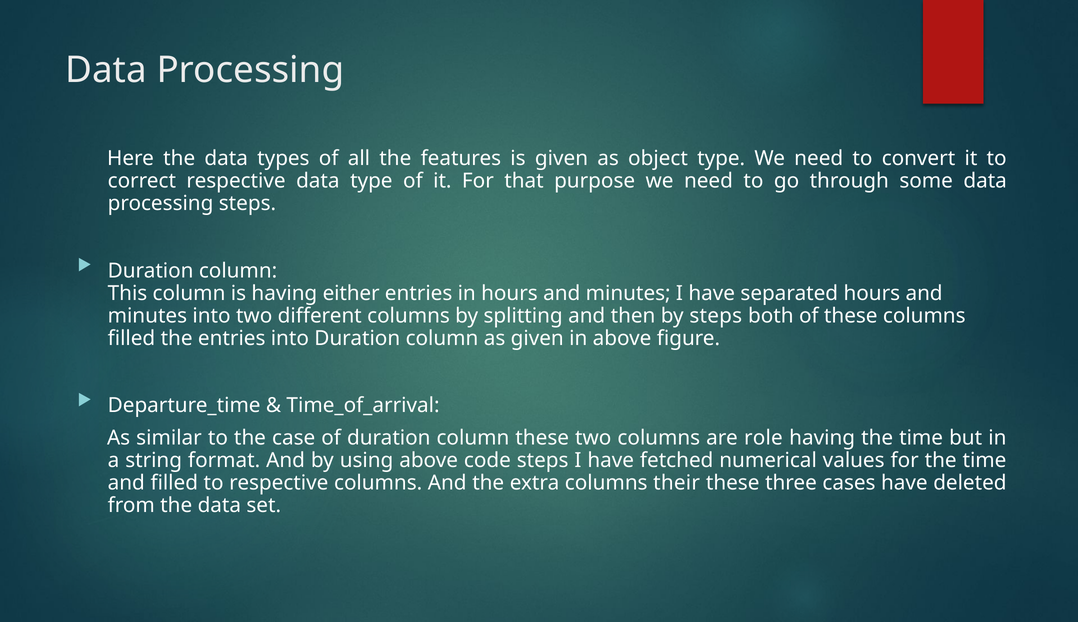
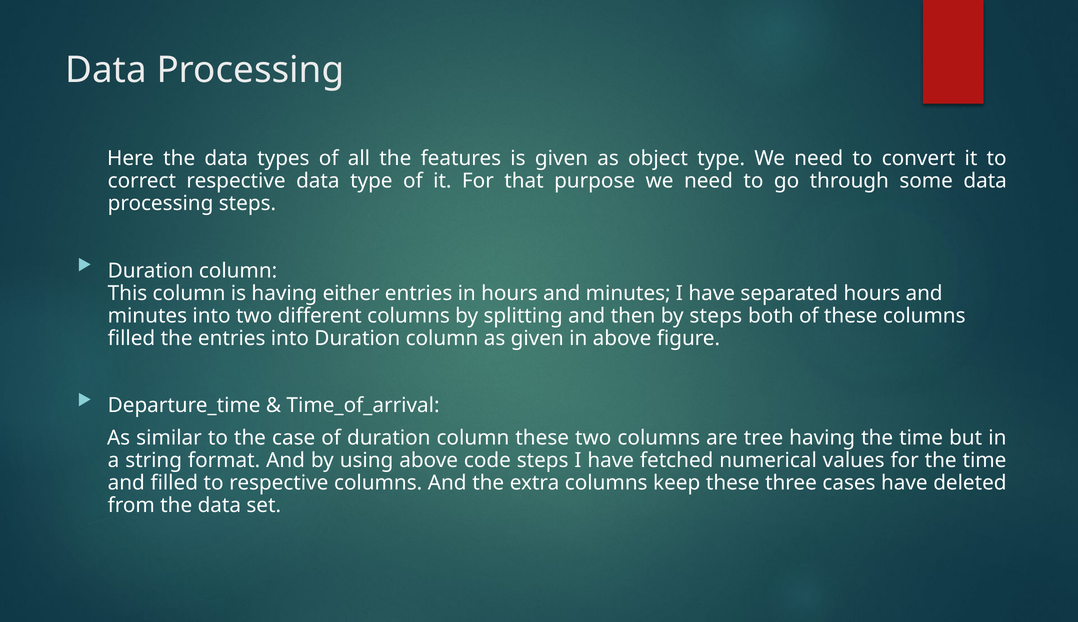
role: role -> tree (764, 438)
their: their -> keep (677, 483)
